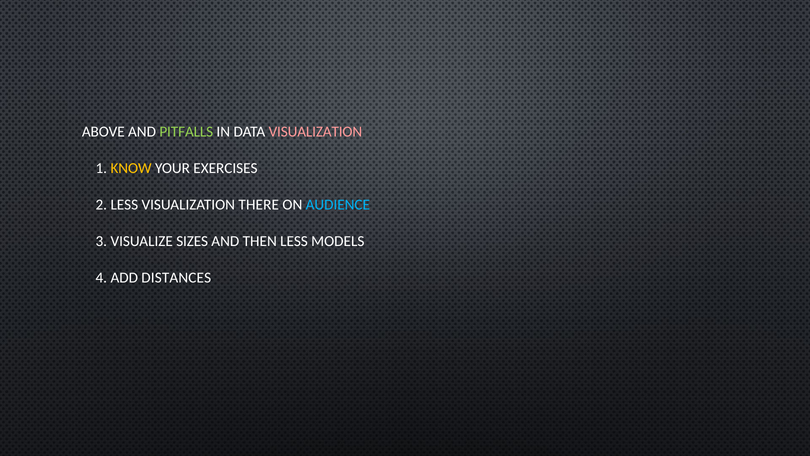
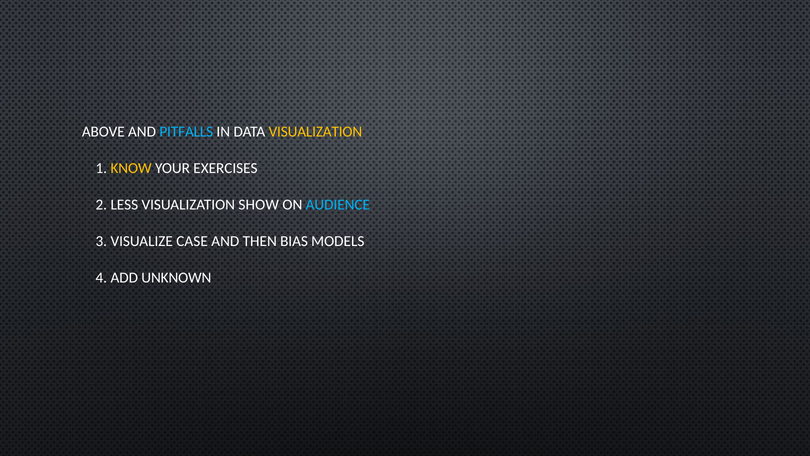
PITFALLS colour: light green -> light blue (186, 132)
VISUALIZATION colour: pink -> yellow (315, 132)
THERE: THERE -> SHOW (259, 204)
SIZES: SIZES -> CASE (192, 241)
THEN LESS: LESS -> BIAS (294, 241)
DISTANCES: DISTANCES -> UNKNOWN (176, 277)
